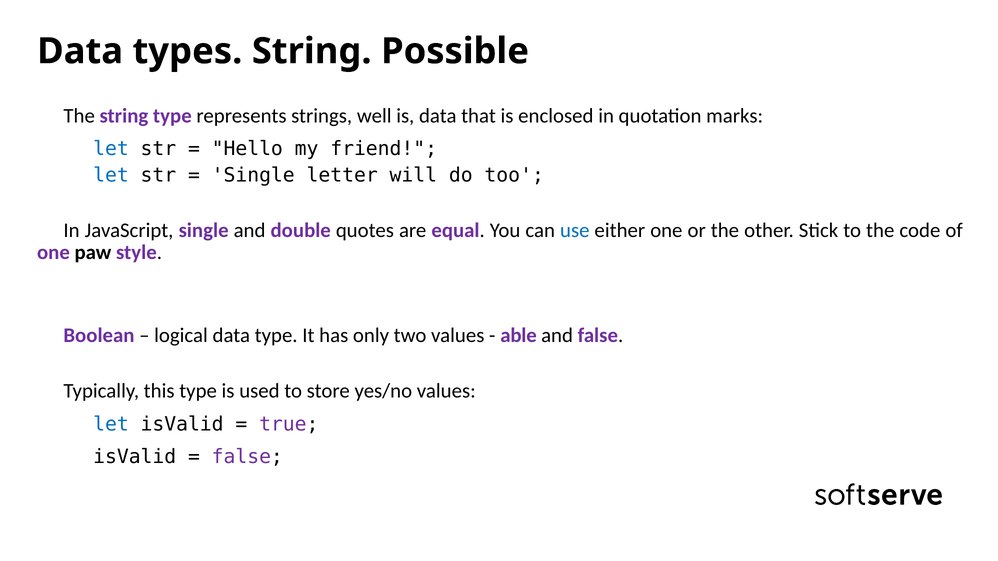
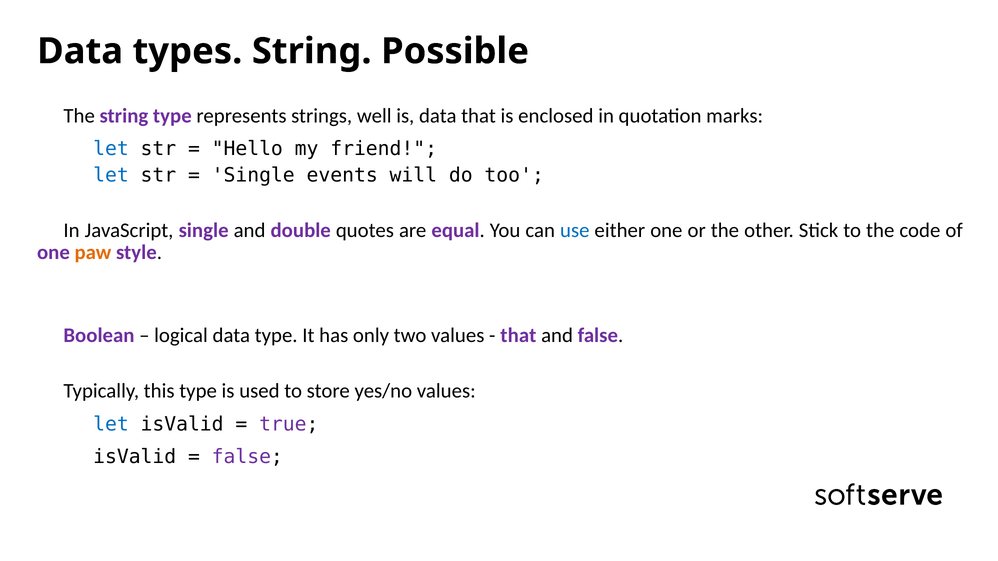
letter: letter -> events (342, 176)
paw colour: black -> orange (93, 253)
able: able -> that (518, 336)
